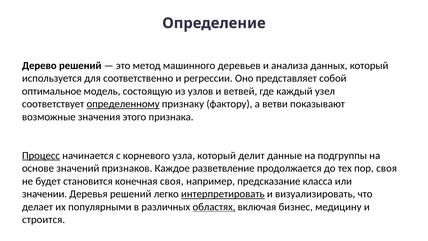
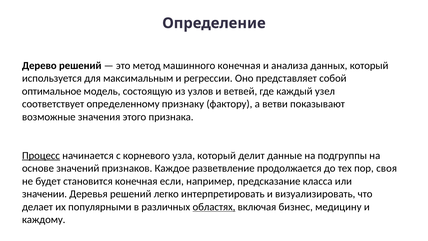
машинного деревьев: деревьев -> конечная (239, 65)
соответственно: соответственно -> максимальным (138, 78)
определенному underline: present -> none (123, 104)
конечная своя: своя -> если (172, 181)
интерпретировать underline: present -> none (223, 194)
строится: строится -> каждому (44, 220)
